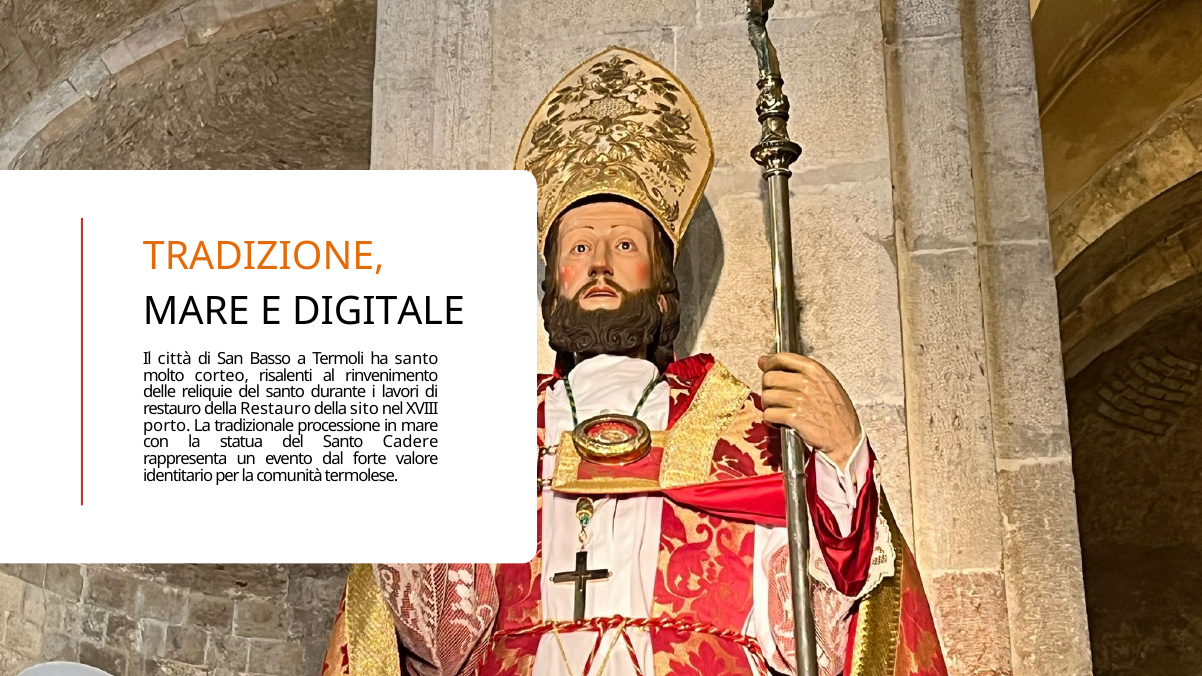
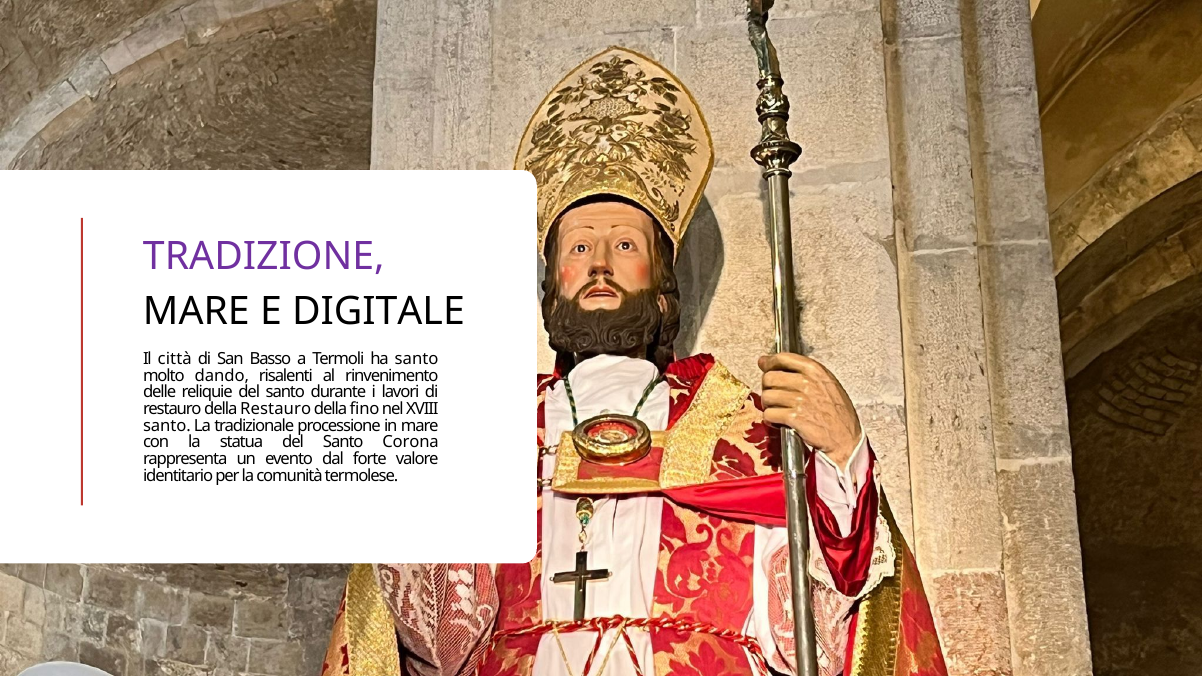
TRADIZIONE colour: orange -> purple (264, 257)
corteo: corteo -> dando (222, 376)
sito: sito -> fino (365, 409)
porto: porto -> santo (167, 426)
Cadere: Cadere -> Corona (411, 442)
